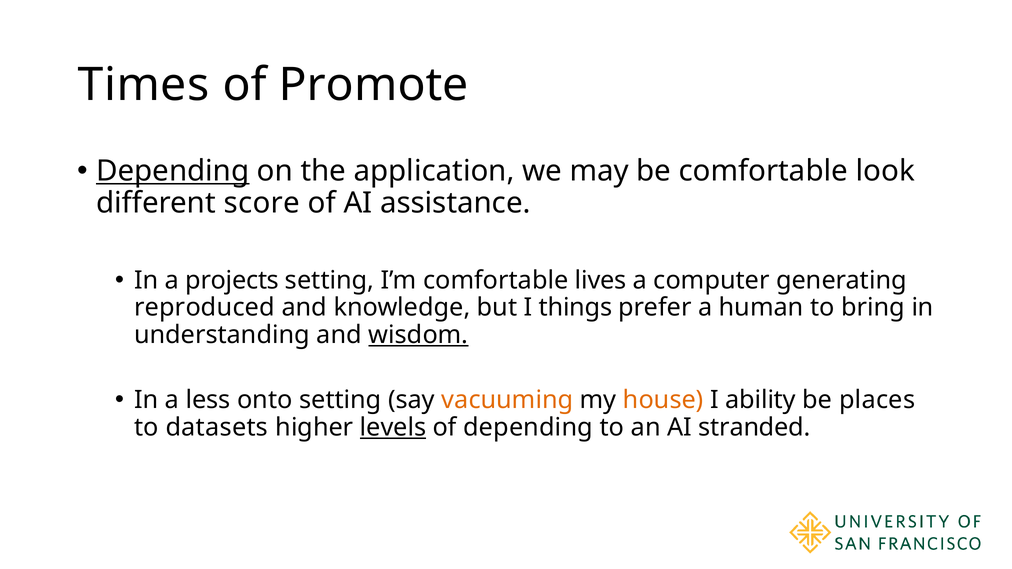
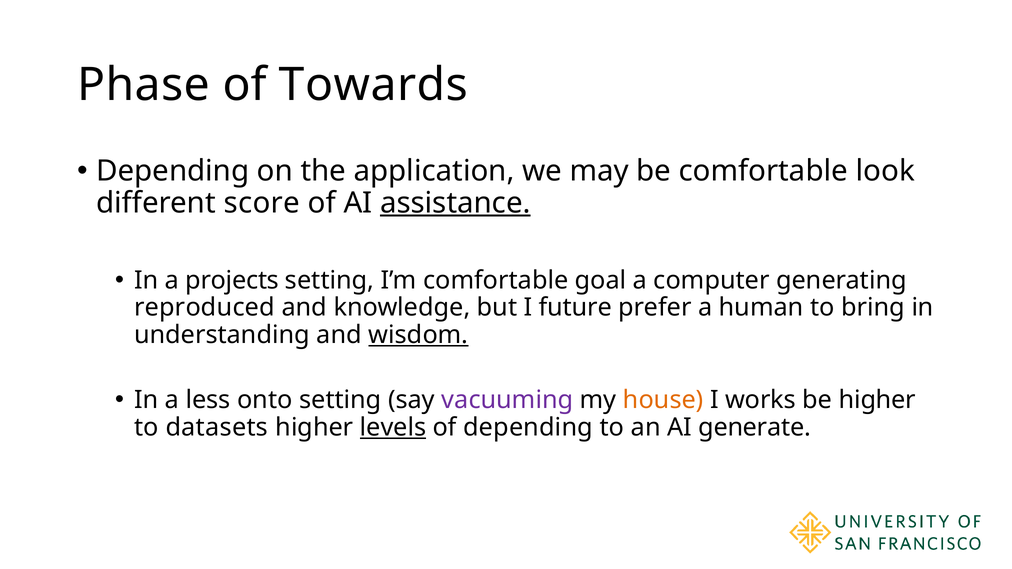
Times: Times -> Phase (144, 85)
Promote: Promote -> Towards (373, 85)
Depending underline: present -> none (173, 171)
assistance underline: none -> present (455, 203)
lives: lives -> goal (601, 280)
things: things -> future (575, 308)
vacuuming colour: orange -> purple (507, 400)
ability: ability -> works (761, 400)
be places: places -> higher (877, 400)
stranded: stranded -> generate (755, 427)
